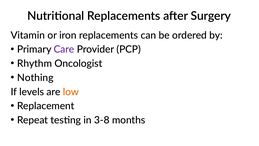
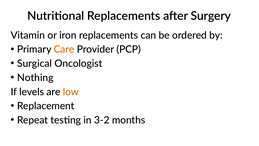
Care colour: purple -> orange (64, 49)
Rhythm: Rhythm -> Surgical (35, 63)
3-8: 3-8 -> 3-2 (102, 120)
